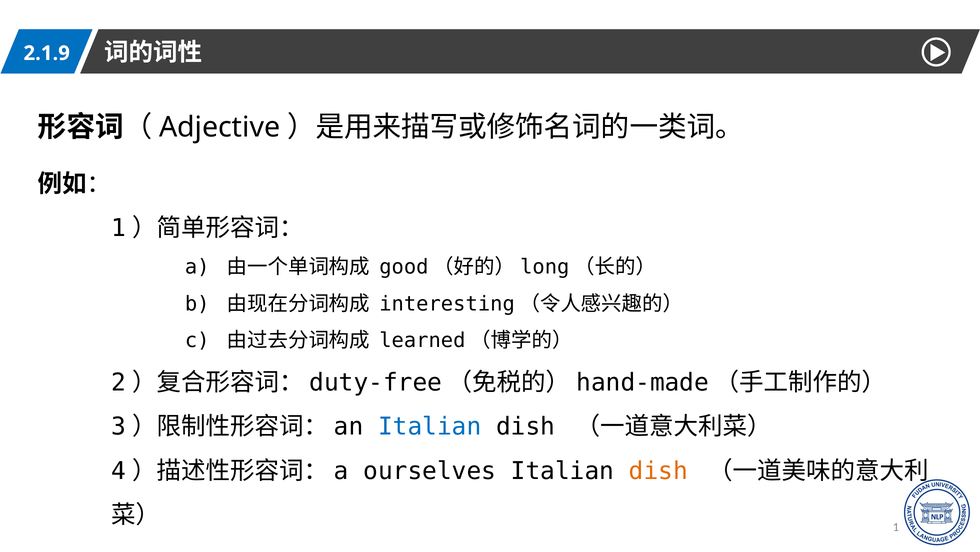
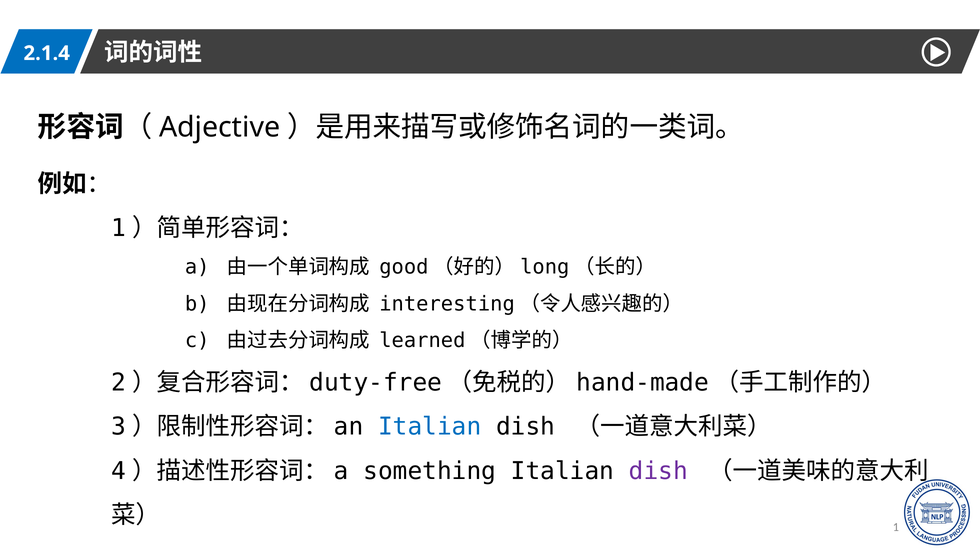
2.1.9: 2.1.9 -> 2.1.4 (47, 53)
ourselves: ourselves -> something (430, 470)
dish colour: orange -> purple (658, 470)
